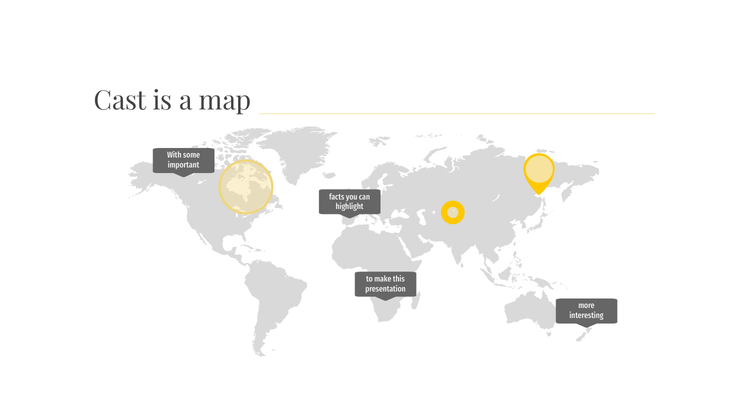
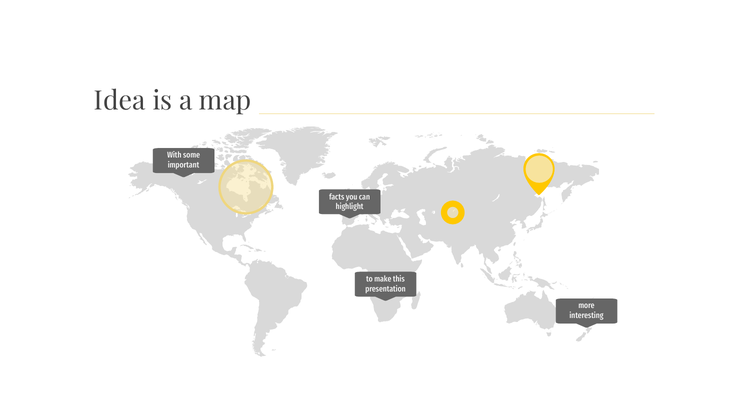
Cast: Cast -> Idea (120, 101)
